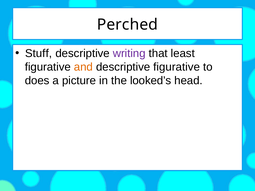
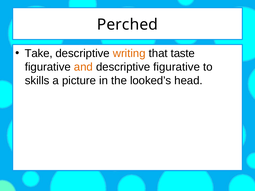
Stuff: Stuff -> Take (39, 53)
writing colour: purple -> orange (129, 53)
least: least -> taste (183, 53)
does: does -> skills (37, 81)
